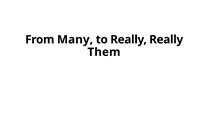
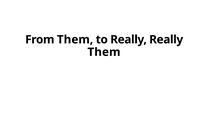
From Many: Many -> Them (75, 40)
